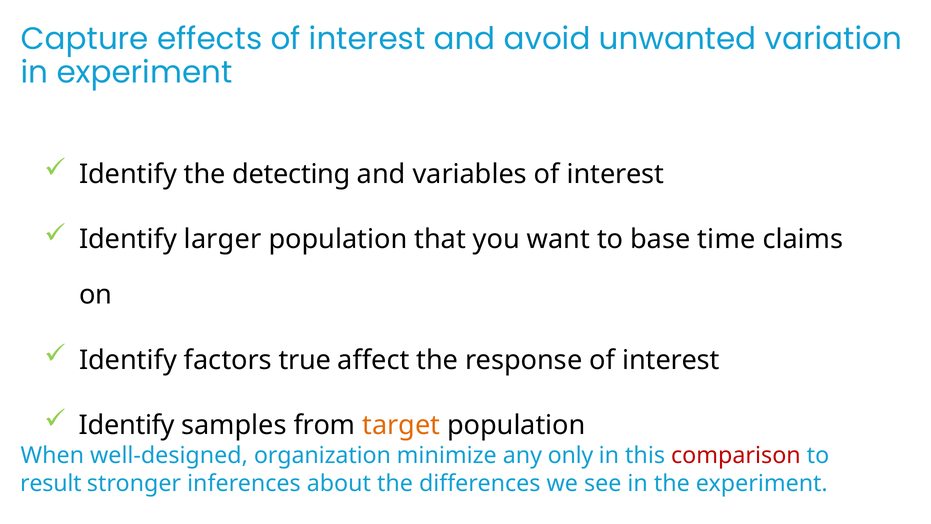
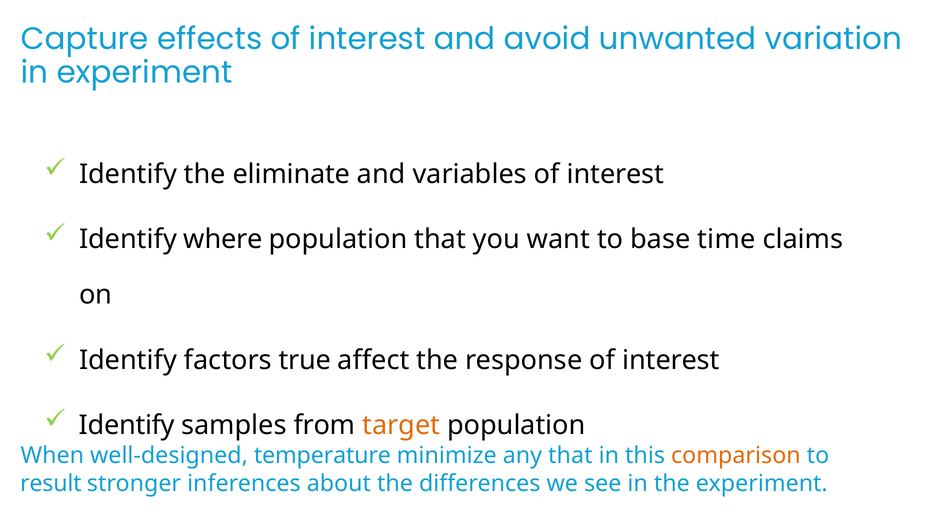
detecting: detecting -> eliminate (291, 174)
larger: larger -> where (223, 239)
organization: organization -> temperature (322, 455)
any only: only -> that (570, 455)
comparison colour: red -> orange (736, 455)
